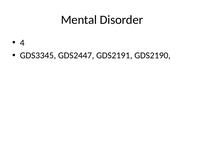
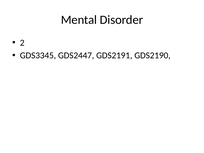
4: 4 -> 2 (22, 43)
